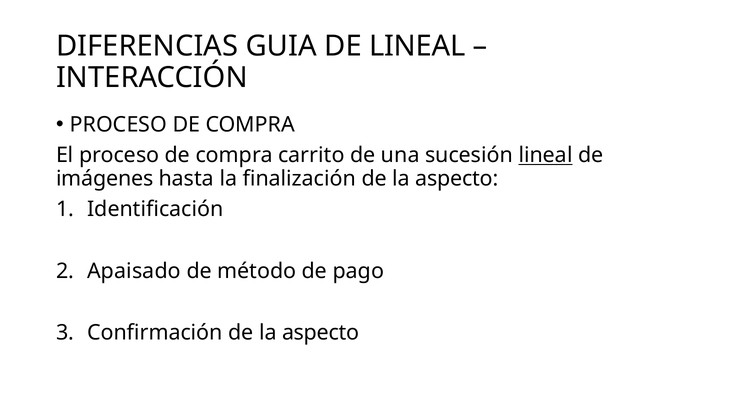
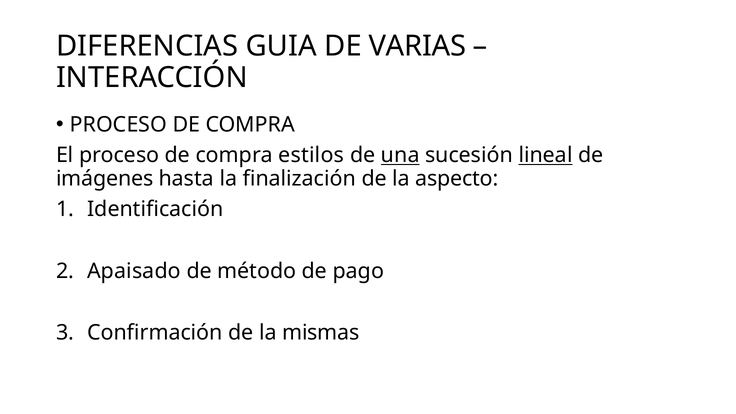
DE LINEAL: LINEAL -> VARIAS (417, 46)
carrito: carrito -> estilos (311, 155)
una underline: none -> present (400, 155)
Confirmación de la aspecto: aspecto -> mismas (321, 333)
